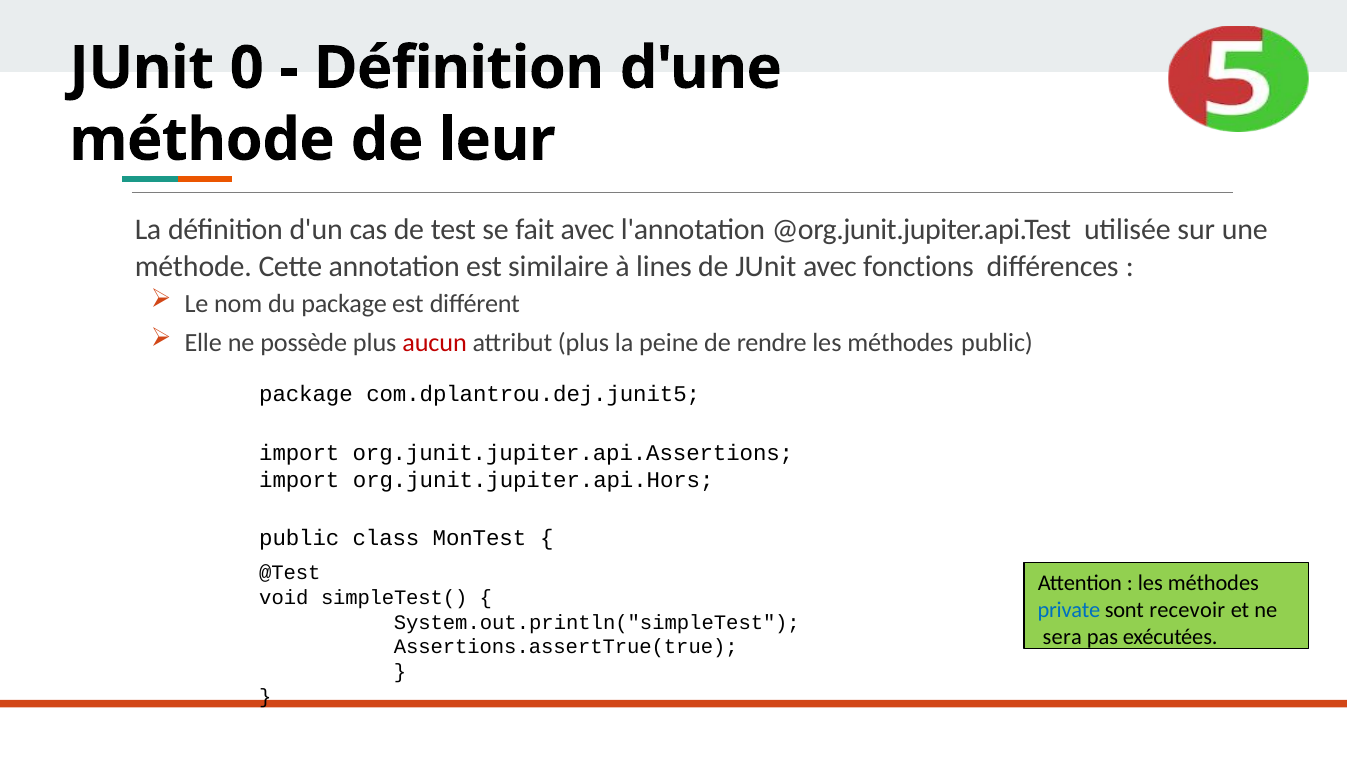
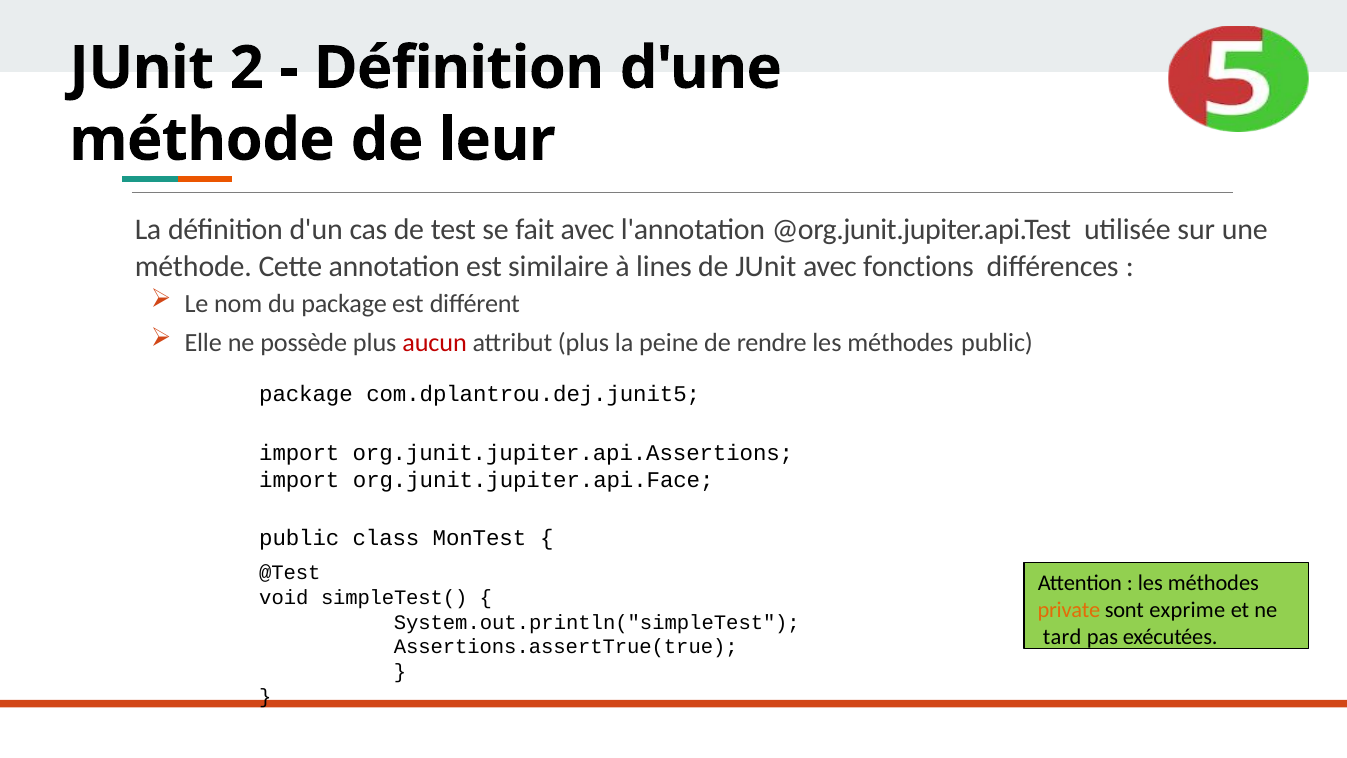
0: 0 -> 2 (247, 68)
org.junit.jupiter.api.Hors: org.junit.jupiter.api.Hors -> org.junit.jupiter.api.Face (533, 479)
private colour: blue -> orange (1069, 609)
recevoir: recevoir -> exprime (1187, 609)
sera: sera -> tard (1062, 636)
